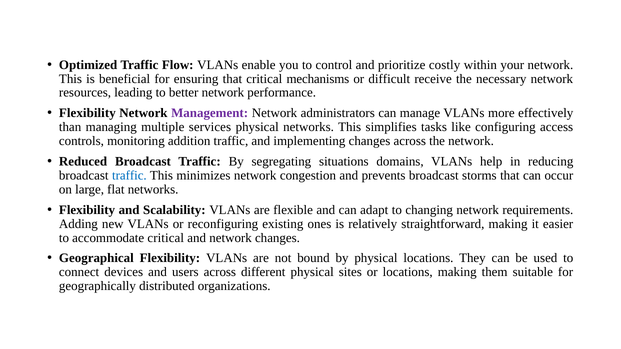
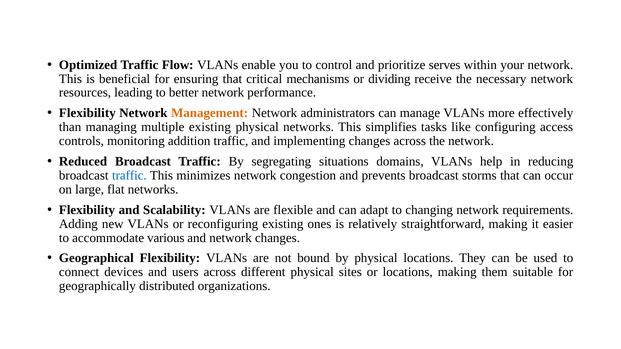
costly: costly -> serves (445, 65)
difficult: difficult -> dividing (389, 79)
Management colour: purple -> orange (210, 113)
multiple services: services -> existing (210, 127)
accommodate critical: critical -> various (166, 238)
